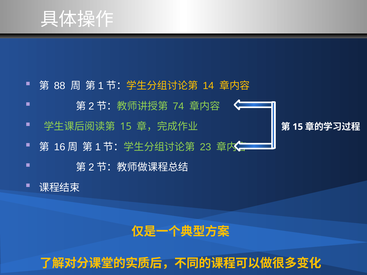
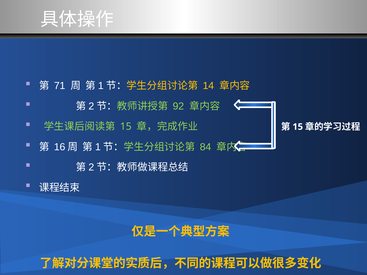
88: 88 -> 71 (60, 86)
74: 74 -> 92 (178, 106)
23: 23 -> 84 (205, 147)
